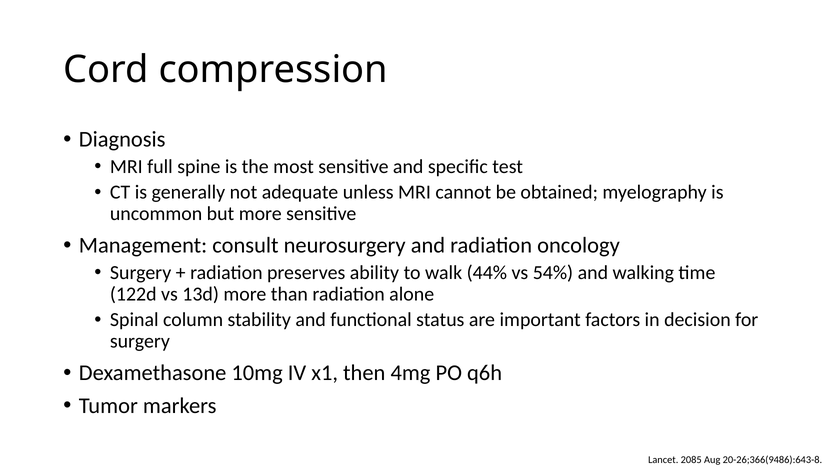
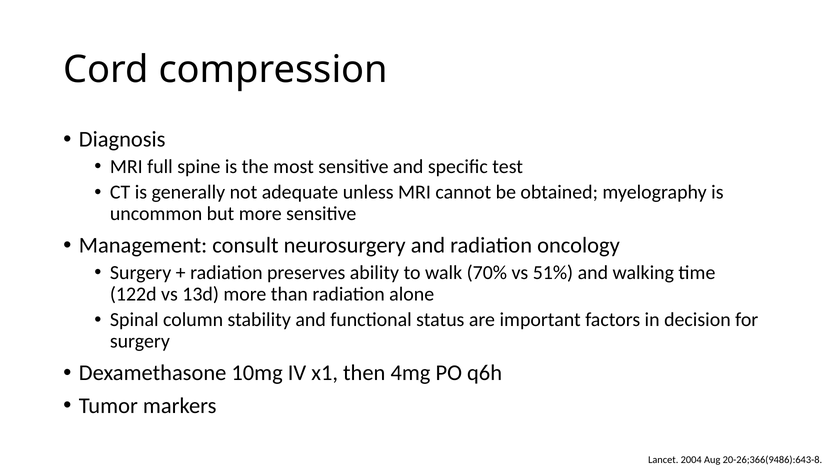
44%: 44% -> 70% (487, 273)
54%: 54% -> 51% (553, 273)
2085: 2085 -> 2004 (691, 459)
